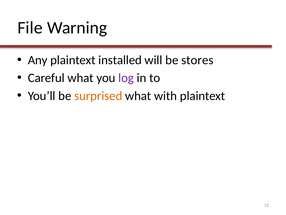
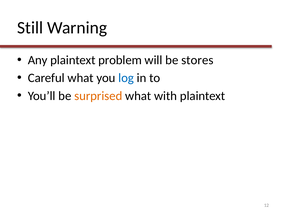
File: File -> Still (30, 28)
installed: installed -> problem (120, 60)
log colour: purple -> blue (126, 78)
